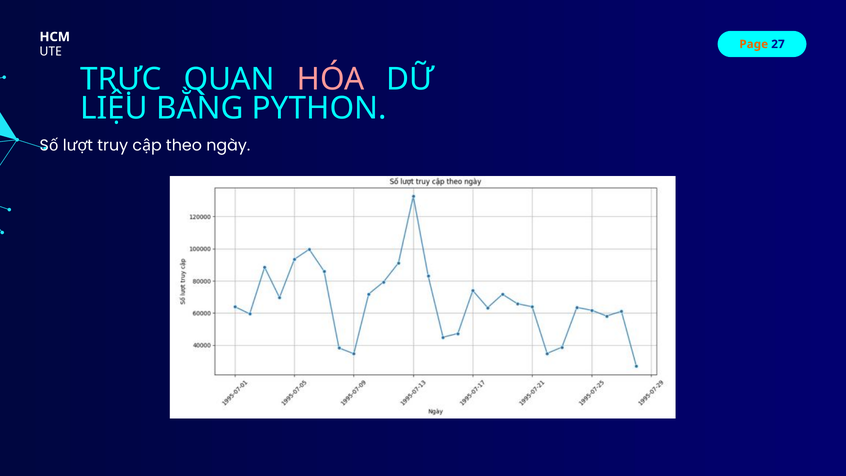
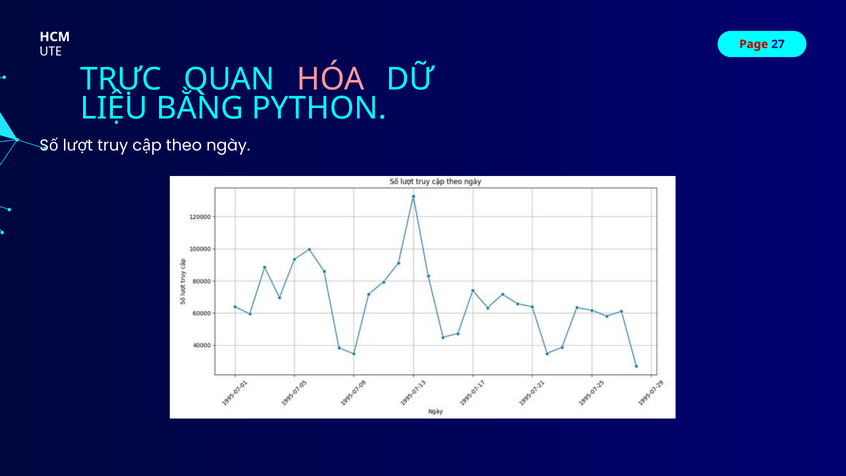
Page colour: orange -> red (754, 44)
